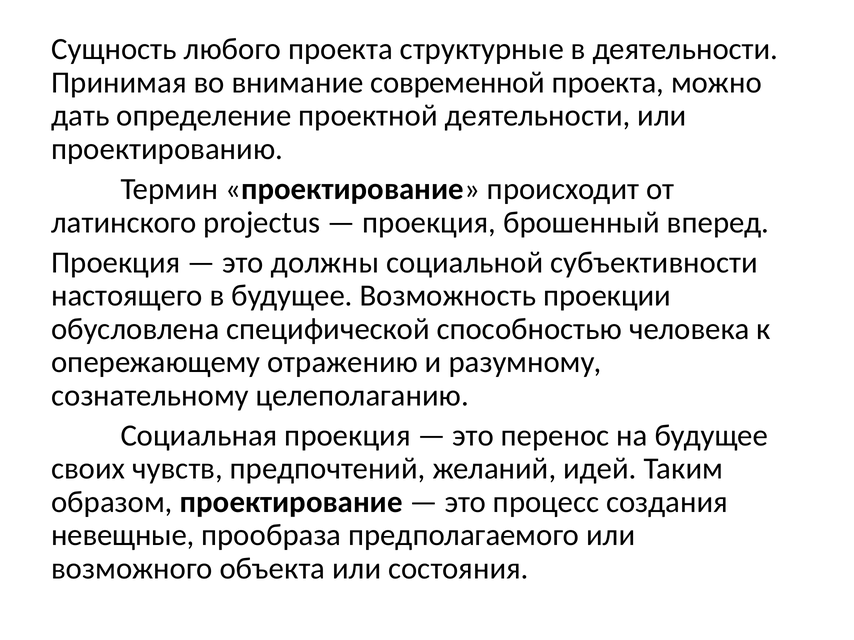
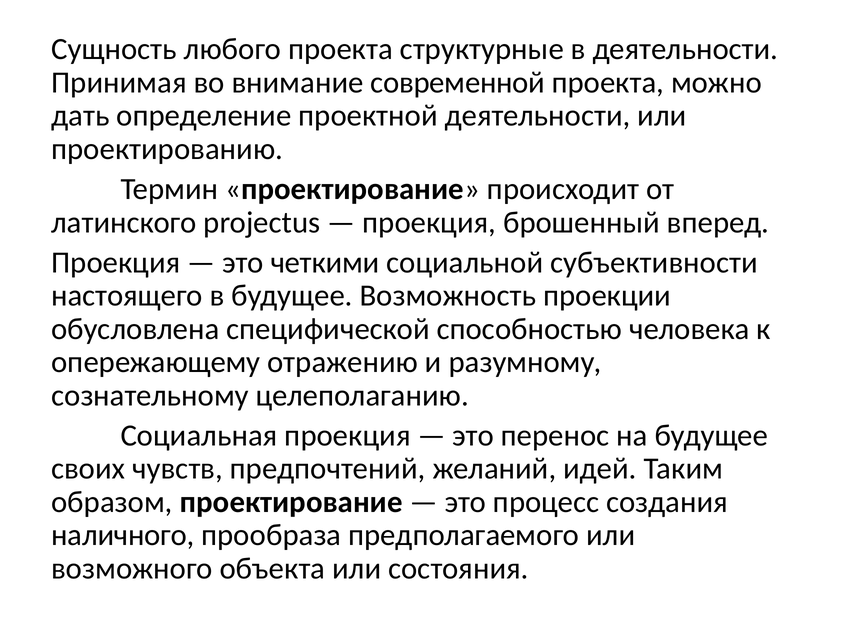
должны: должны -> четкими (325, 263)
невещные: невещные -> наличного (123, 536)
